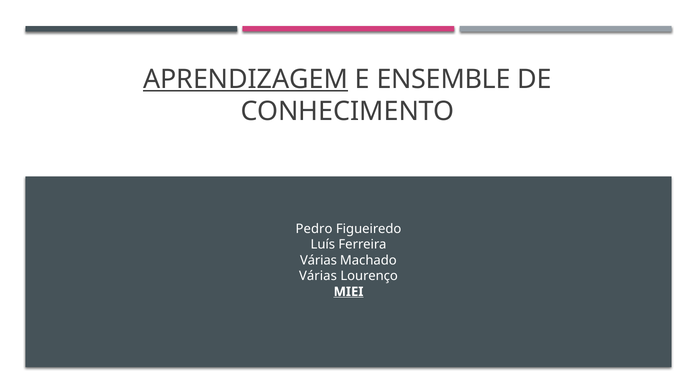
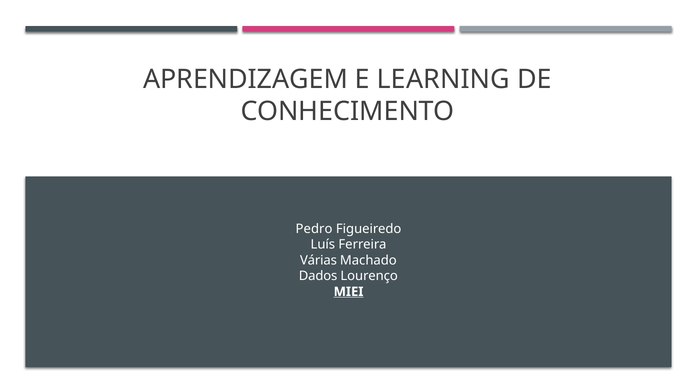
APRENDIZAGEM underline: present -> none (246, 79)
ENSEMBLE: ENSEMBLE -> LEARNING (443, 79)
Várias: Várias -> Dados (318, 276)
